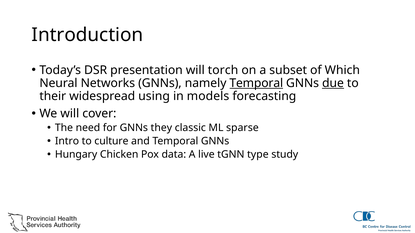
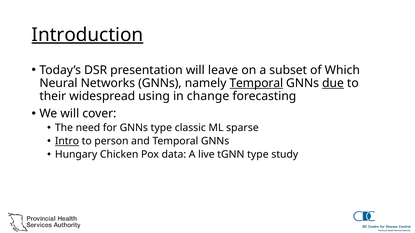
Introduction underline: none -> present (87, 35)
torch: torch -> leave (223, 70)
models: models -> change (208, 96)
GNNs they: they -> type (161, 128)
Intro underline: none -> present (67, 141)
culture: culture -> person (111, 141)
